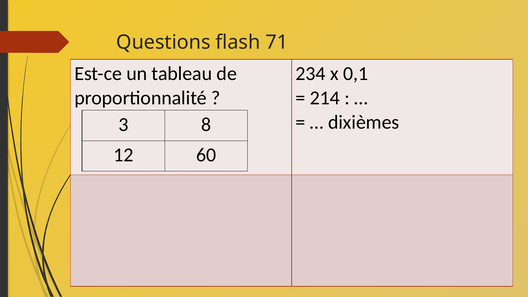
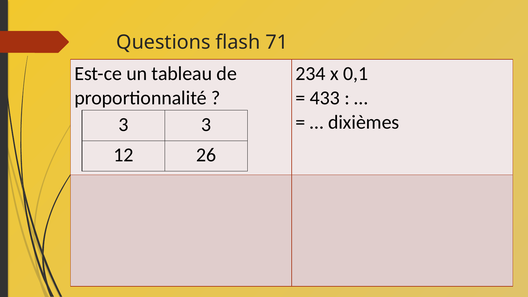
214: 214 -> 433 (325, 98)
3 8: 8 -> 3 (206, 125)
60: 60 -> 26 (206, 155)
